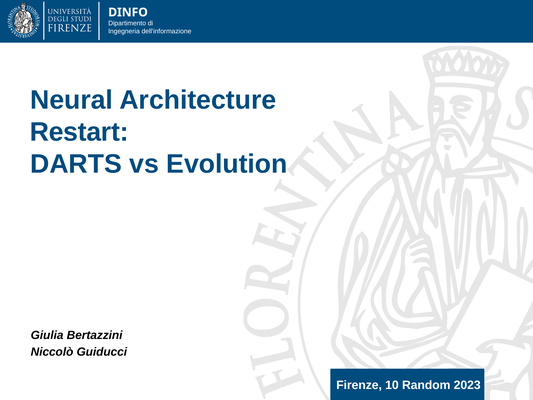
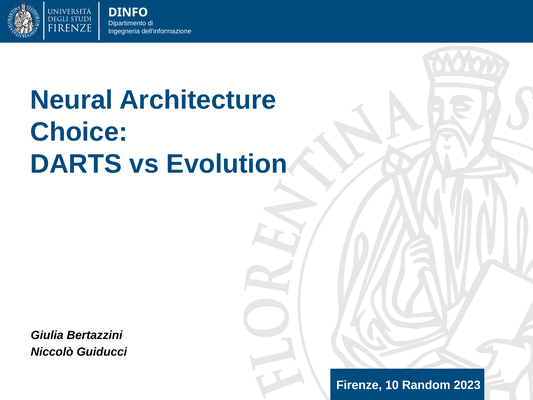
Restart: Restart -> Choice (79, 132)
